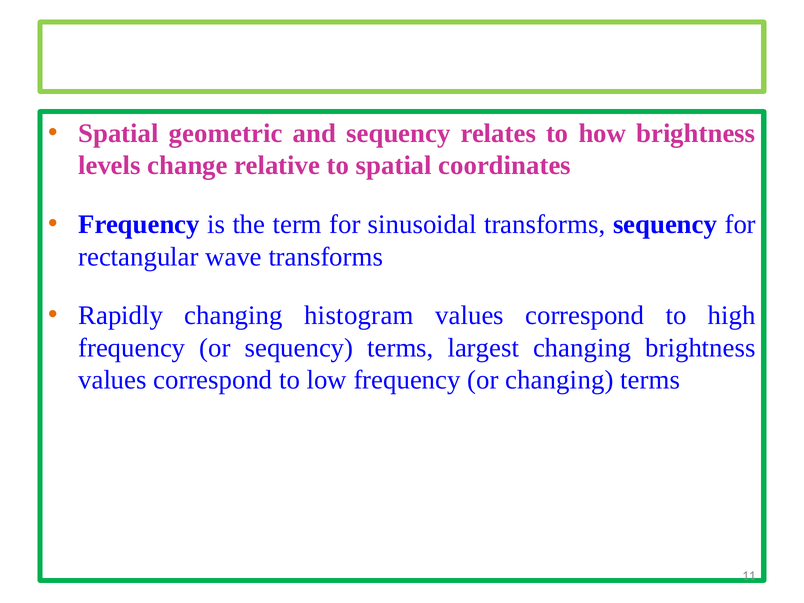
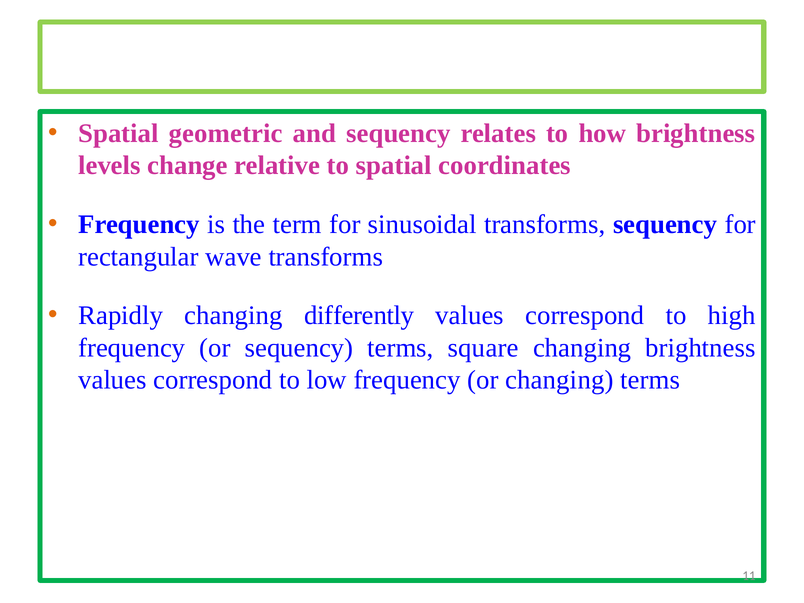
histogram: histogram -> differently (359, 316)
largest: largest -> square (483, 348)
